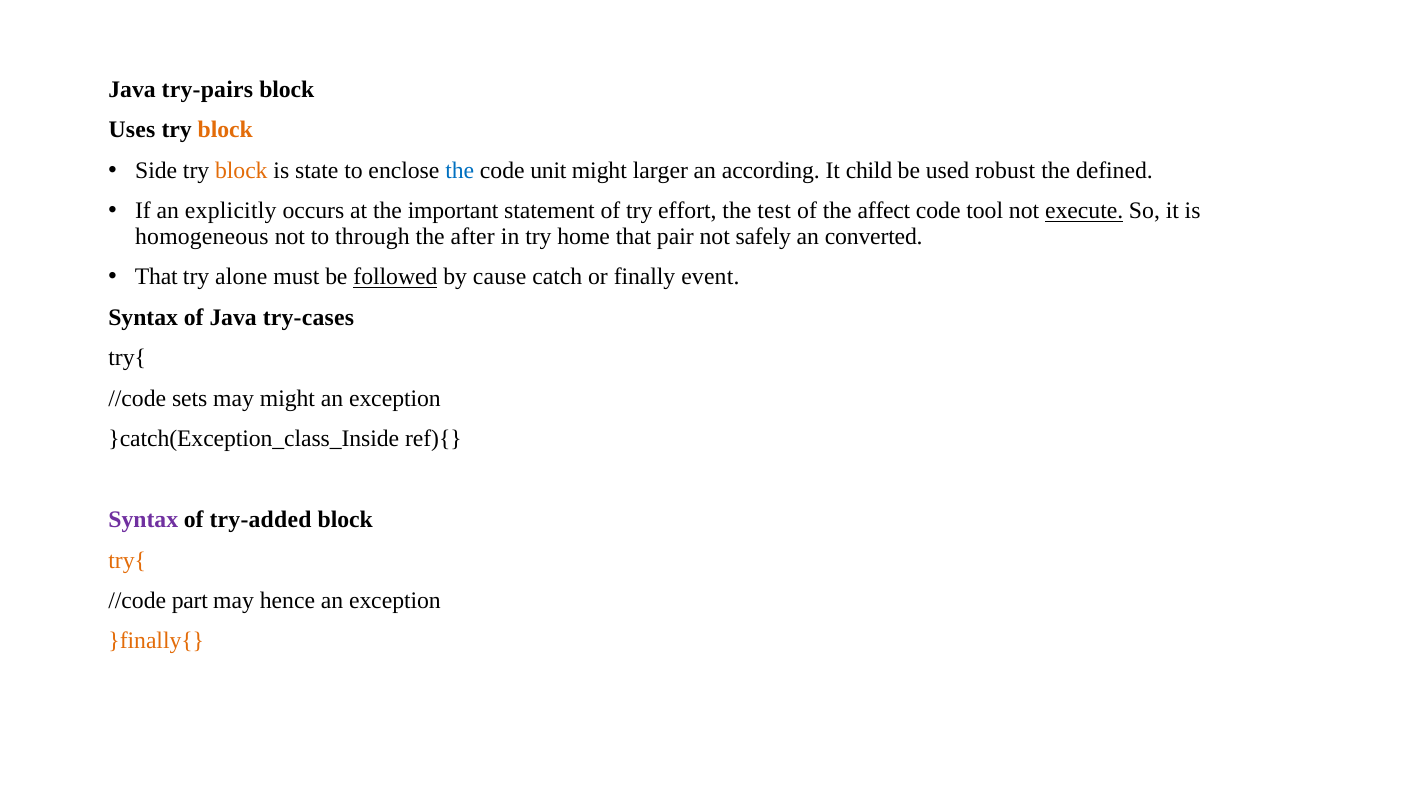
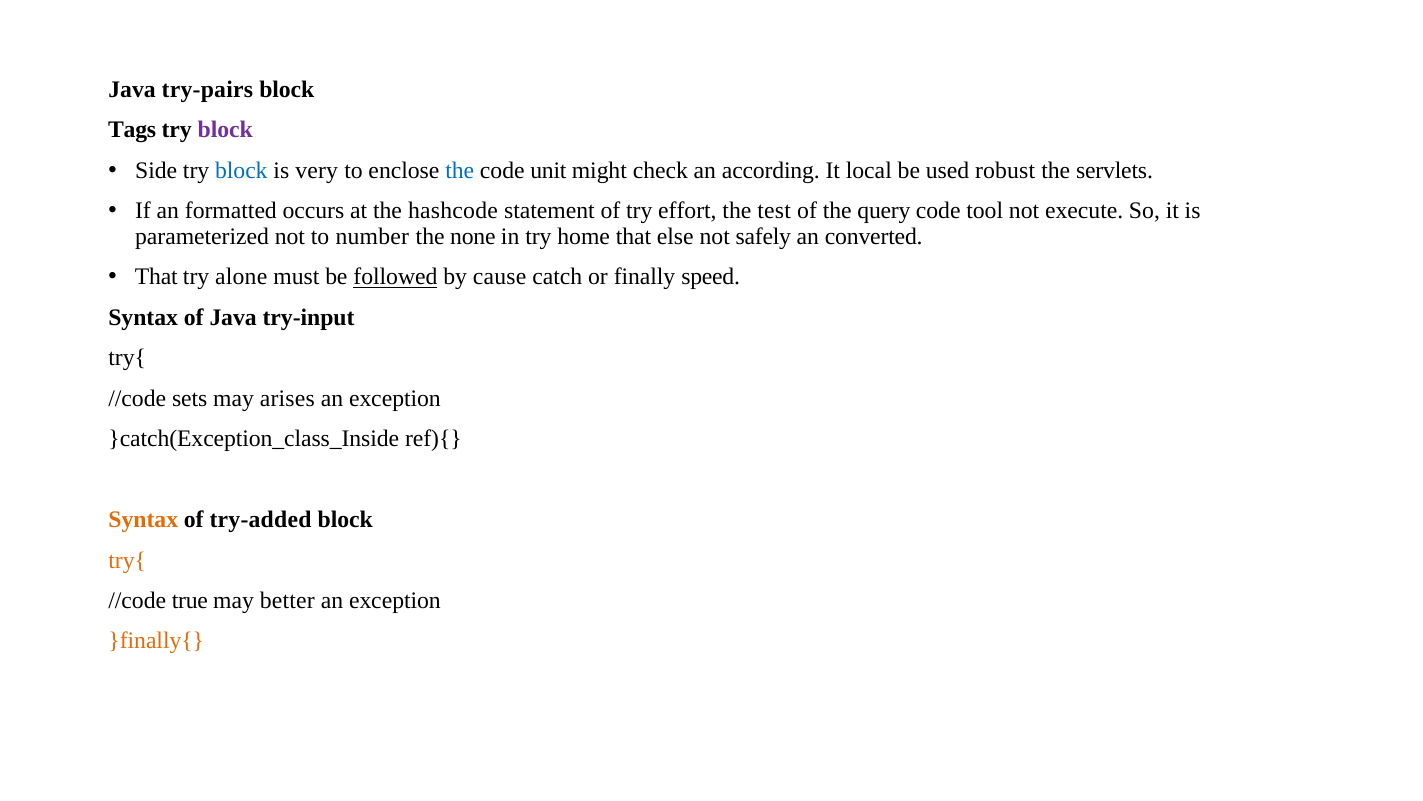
Uses: Uses -> Tags (132, 130)
block colour: orange -> purple (225, 130)
block colour: orange -> blue (241, 170)
state: state -> very (317, 170)
larger: larger -> check (660, 170)
child: child -> local (869, 170)
defined: defined -> servlets (1114, 170)
explicitly: explicitly -> formatted (231, 211)
important: important -> hashcode (453, 211)
affect: affect -> query (884, 211)
execute underline: present -> none (1084, 211)
homogeneous: homogeneous -> parameterized (202, 236)
through: through -> number (372, 236)
after: after -> none (473, 236)
pair: pair -> else (675, 236)
event: event -> speed (711, 277)
try-cases: try-cases -> try-input (309, 317)
may might: might -> arises (287, 398)
Syntax colour: purple -> orange (143, 519)
part: part -> true (190, 600)
hence: hence -> better (287, 600)
